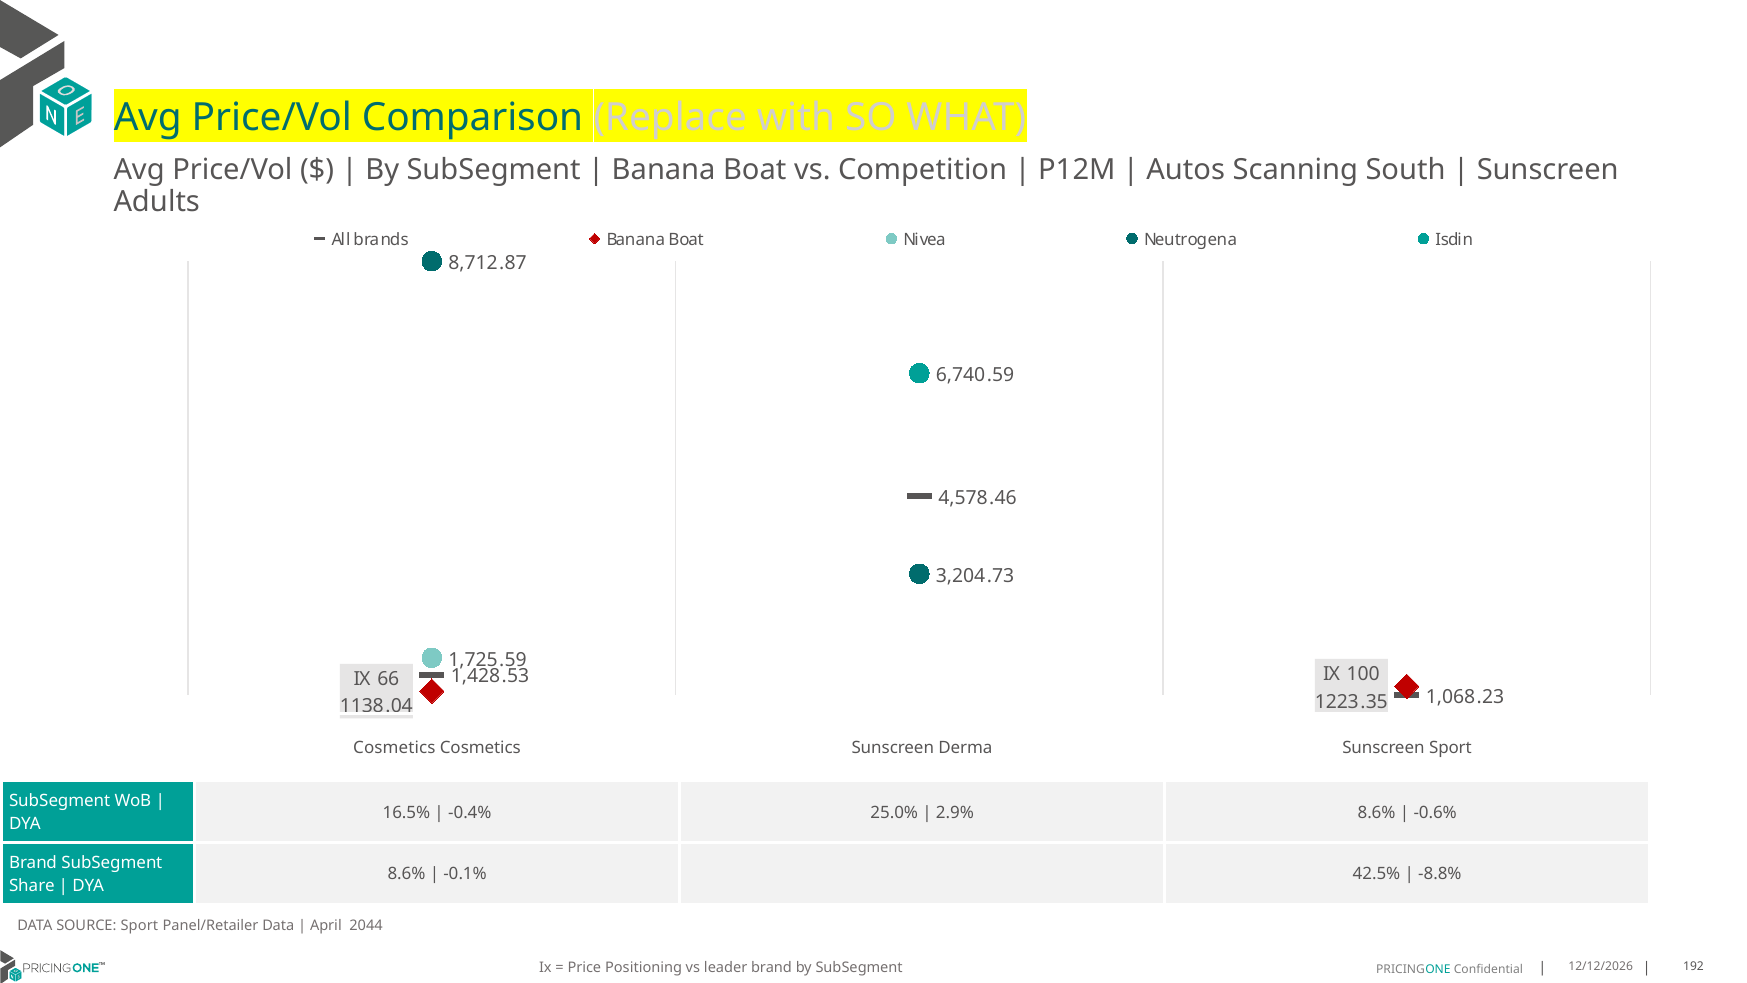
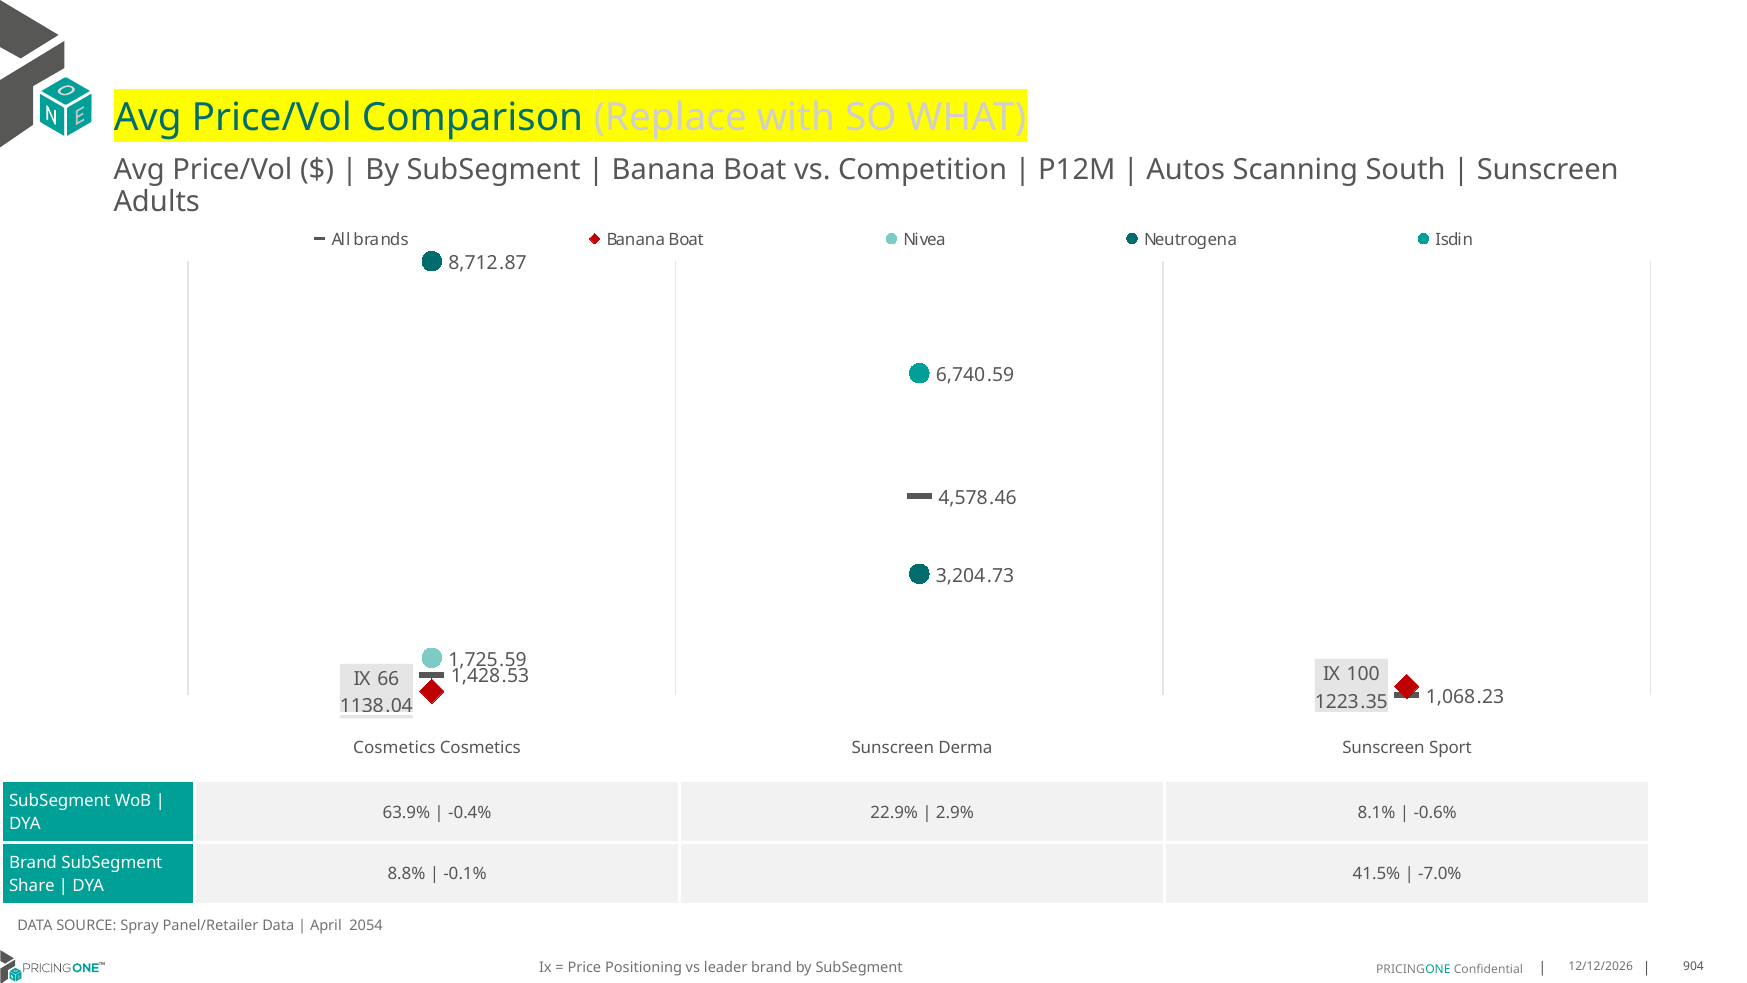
16.5%: 16.5% -> 63.9% (406, 812)
25.0%: 25.0% -> 22.9% (894, 812)
2.9% 8.6%: 8.6% -> 8.1% (1377, 812)
8.6%: 8.6% -> 8.8% (406, 874)
42.5%: 42.5% -> 41.5% (1377, 874)
-8.8%: -8.8% -> -7.0% (1440, 874)
SOURCE Sport: Sport -> Spray (140, 926)
2044: 2044 -> 2054 (366, 926)
192: 192 -> 904 (1694, 966)
